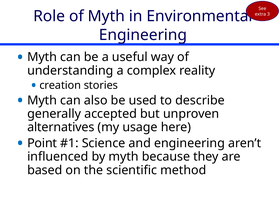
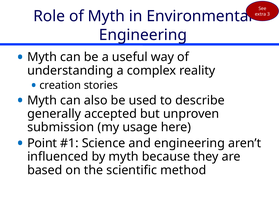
alternatives: alternatives -> submission (61, 127)
